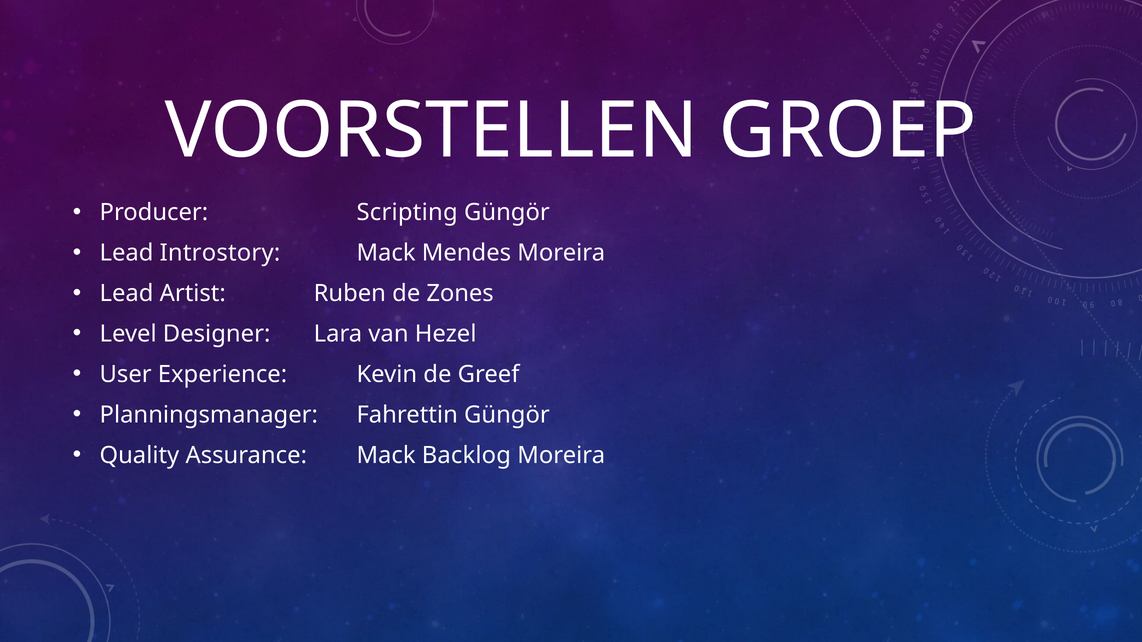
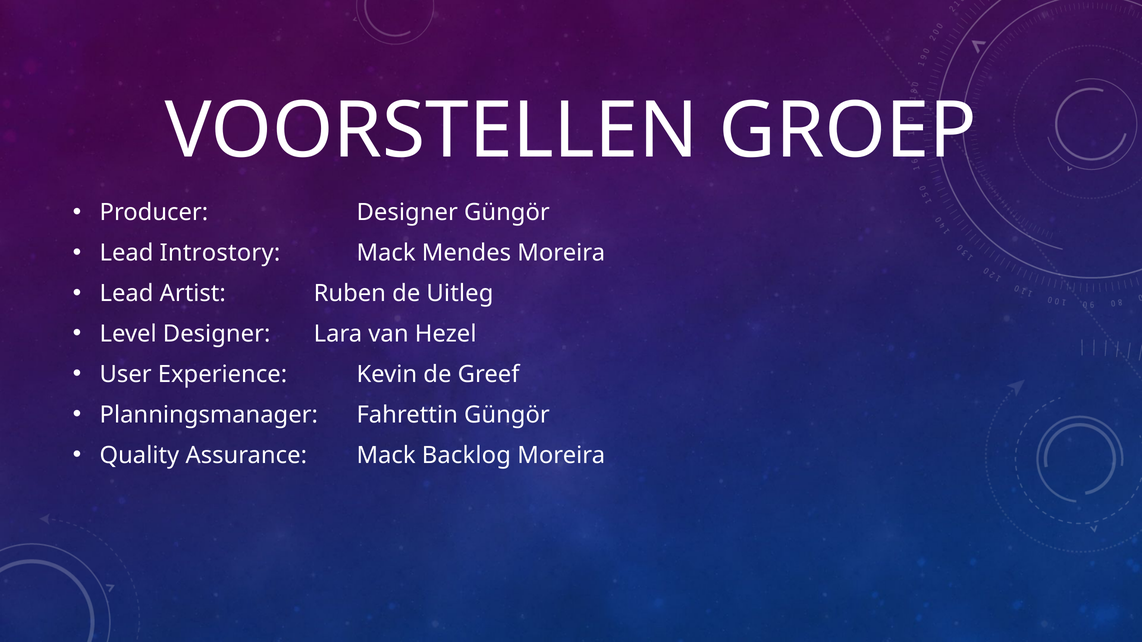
Producer Scripting: Scripting -> Designer (407, 213)
Zones: Zones -> Uitleg (460, 294)
